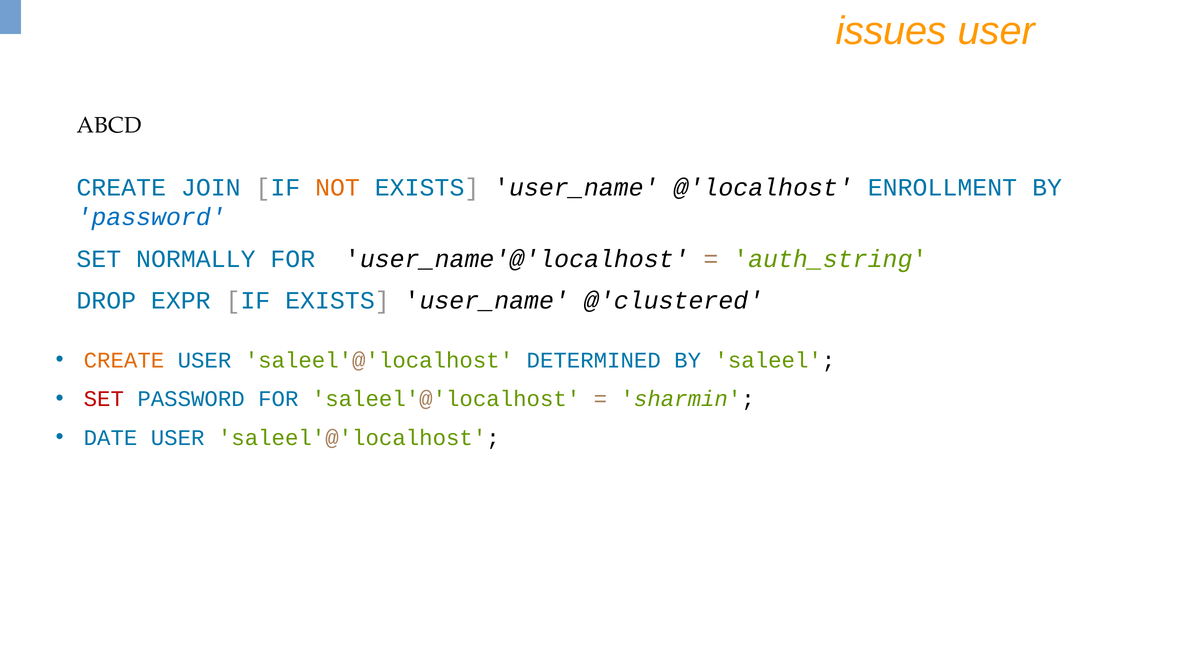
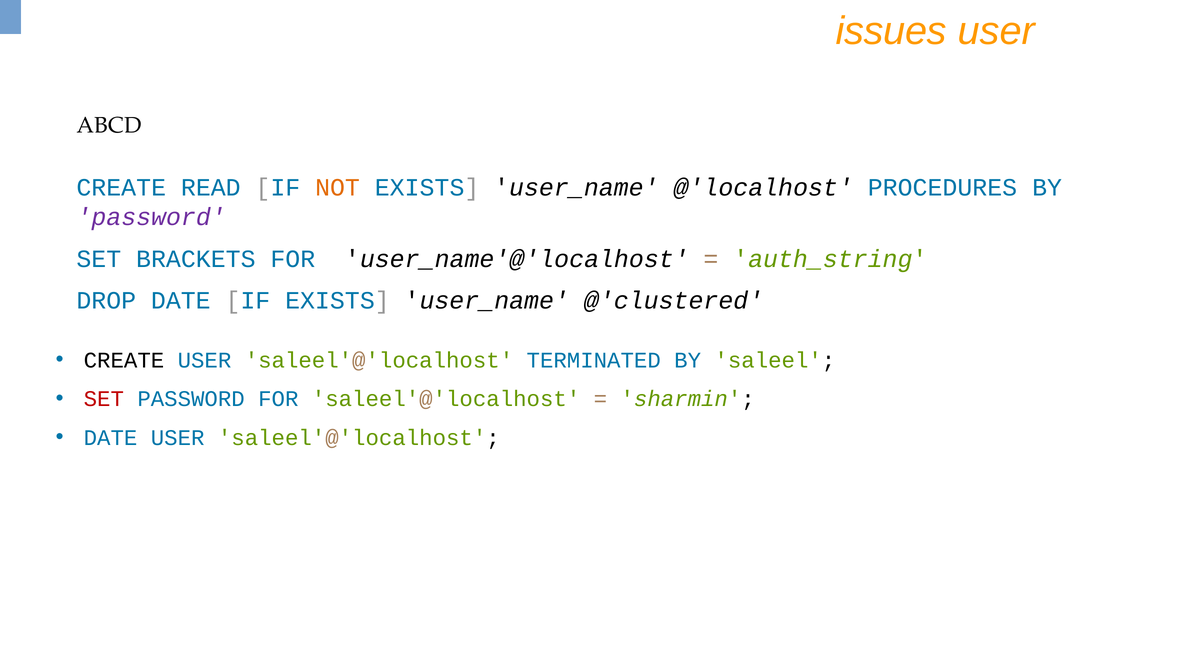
JOIN: JOIN -> READ (211, 187)
ENROLLMENT: ENROLLMENT -> PROCEDURES (942, 187)
password colour: blue -> purple (151, 217)
NORMALLY: NORMALLY -> BRACKETS (196, 259)
DROP EXPR: EXPR -> DATE (181, 301)
CREATE colour: orange -> black (124, 360)
DETERMINED: DETERMINED -> TERMINATED (594, 360)
